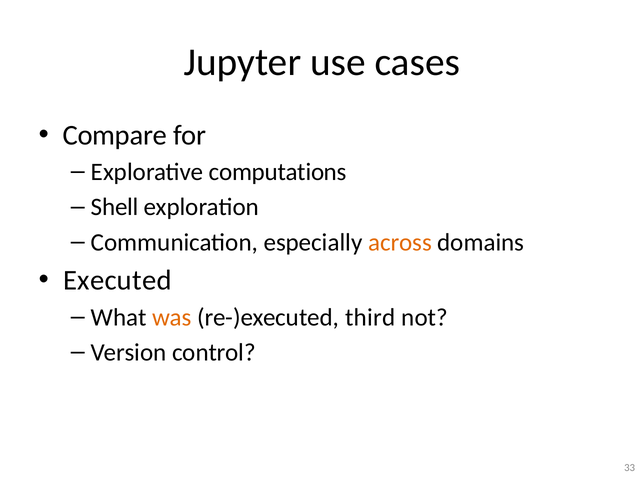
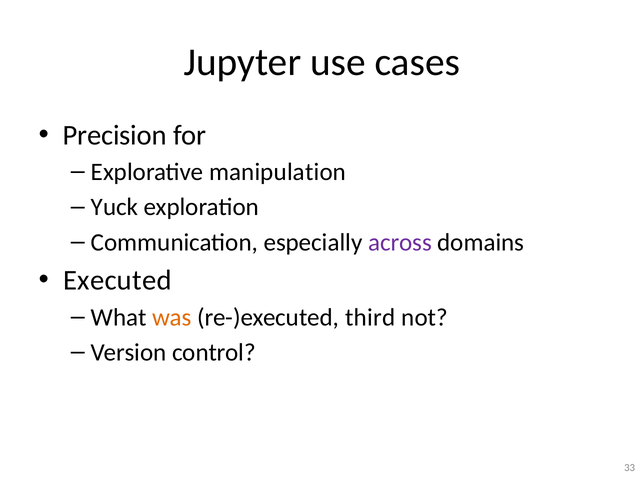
Compare: Compare -> Precision (115, 135)
computations: computations -> manipulation (278, 172)
Shell: Shell -> Yuck (115, 207)
across colour: orange -> purple (400, 242)
